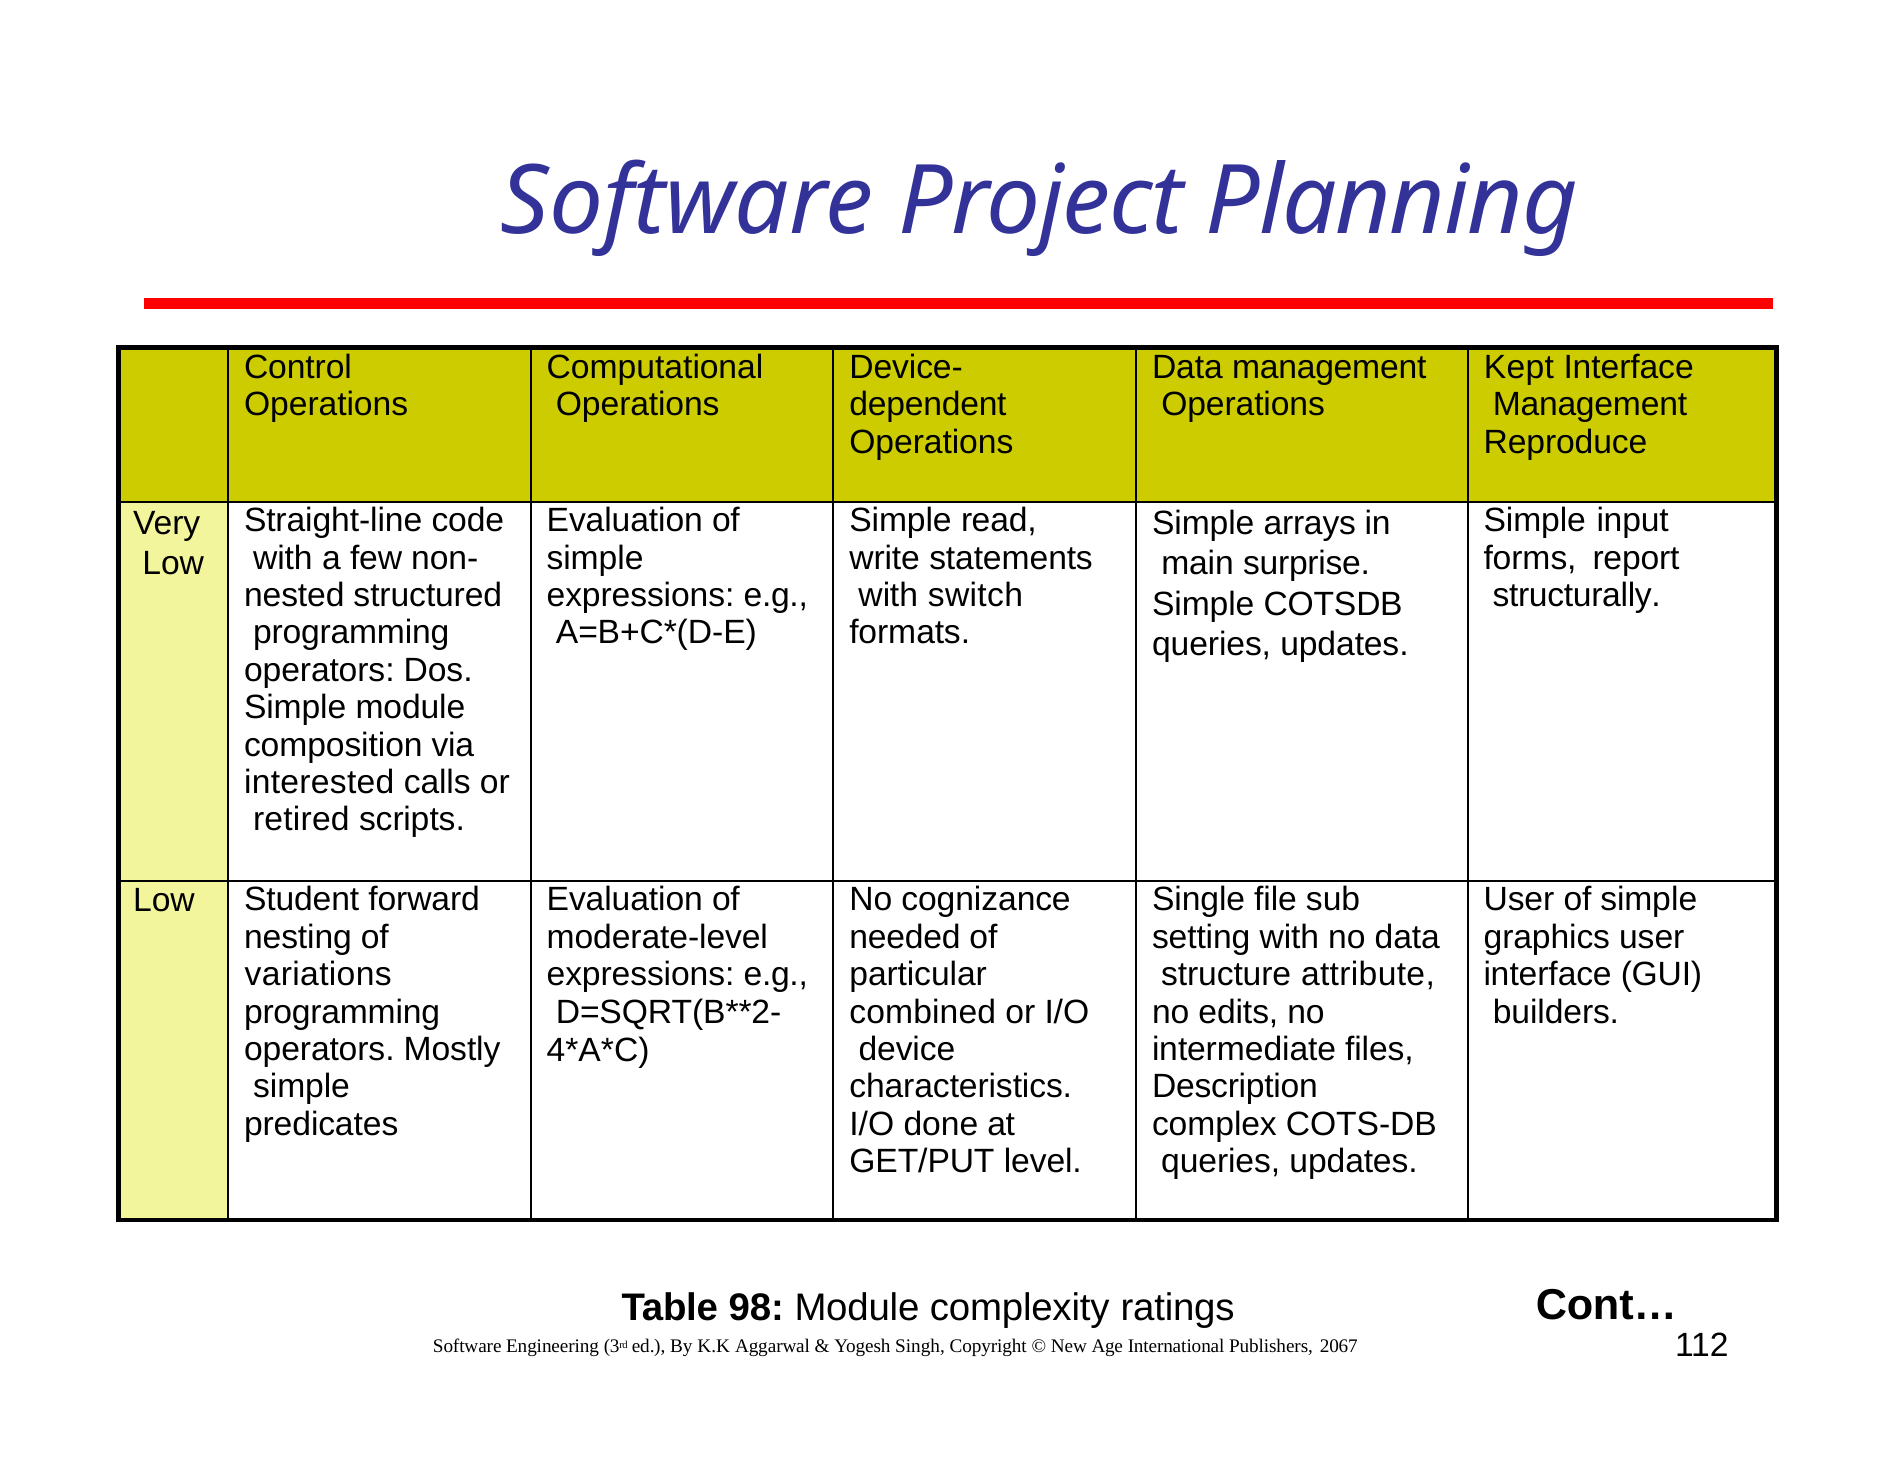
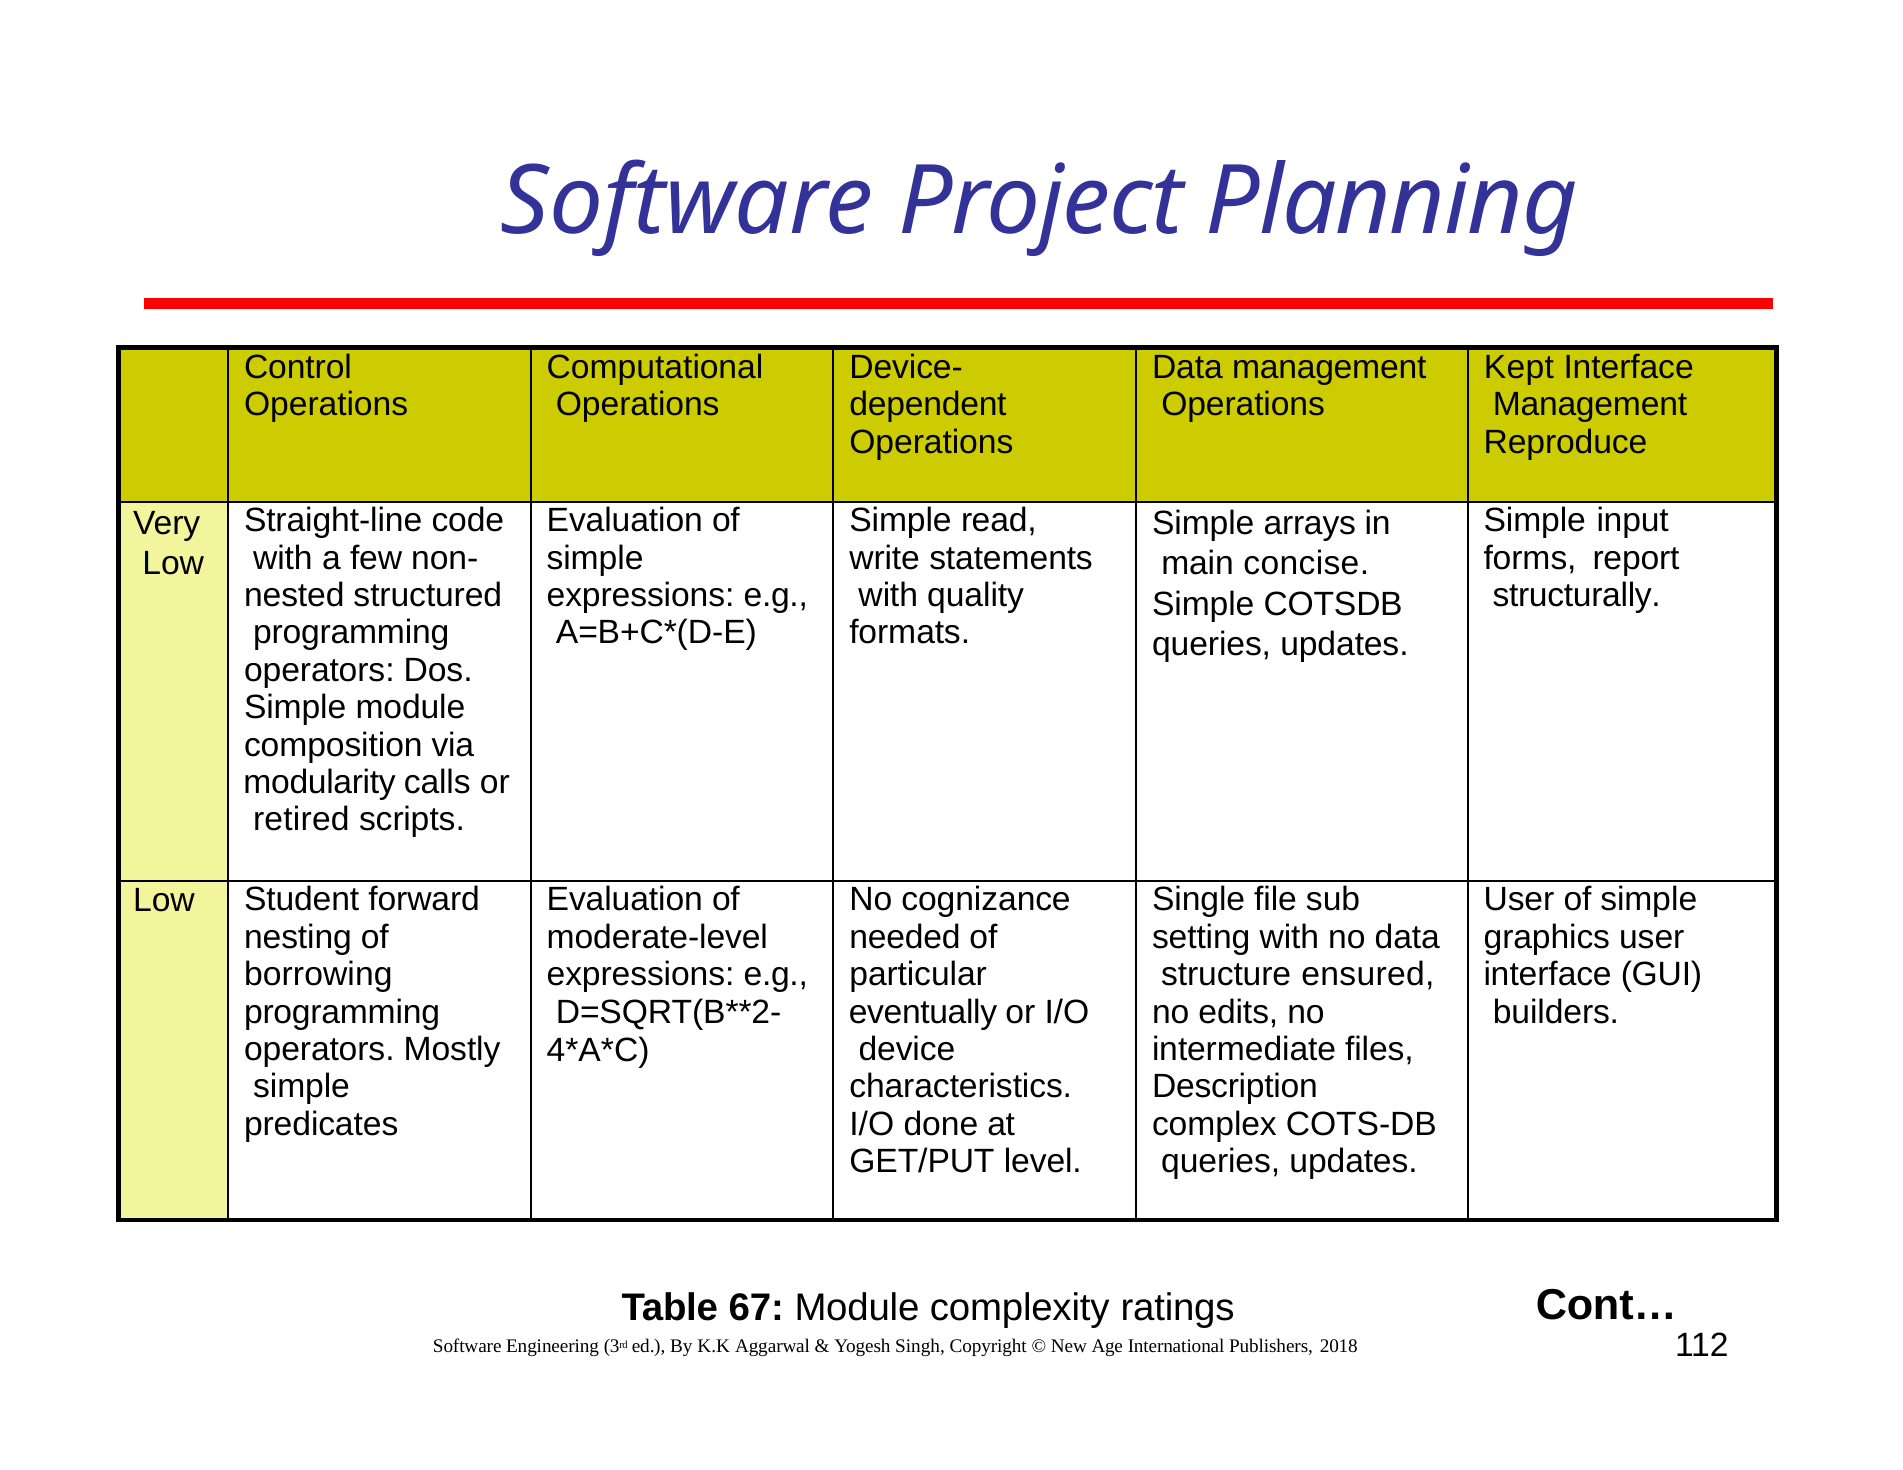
surprise: surprise -> concise (1306, 564)
switch: switch -> quality (976, 595)
interested: interested -> modularity (320, 783)
variations: variations -> borrowing (318, 975)
attribute: attribute -> ensured (1368, 975)
combined: combined -> eventually (923, 1012)
98: 98 -> 67 (756, 1308)
2067: 2067 -> 2018 (1339, 1347)
